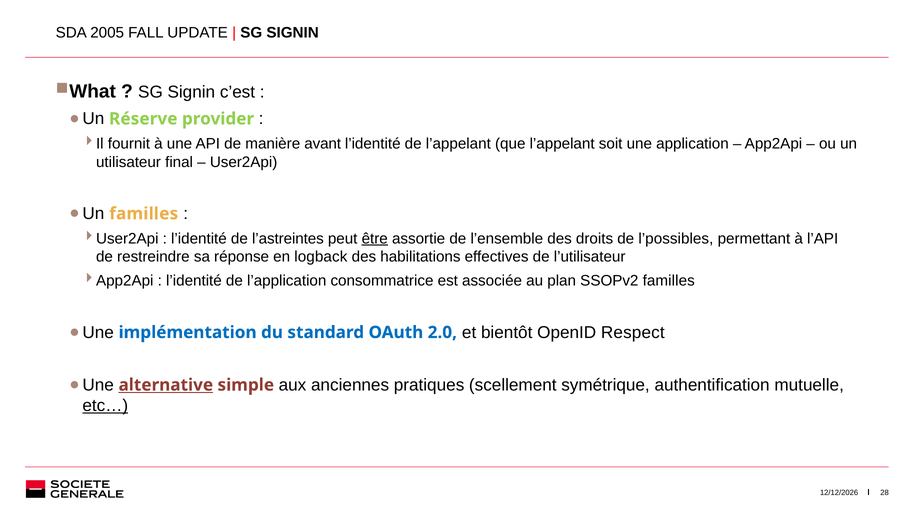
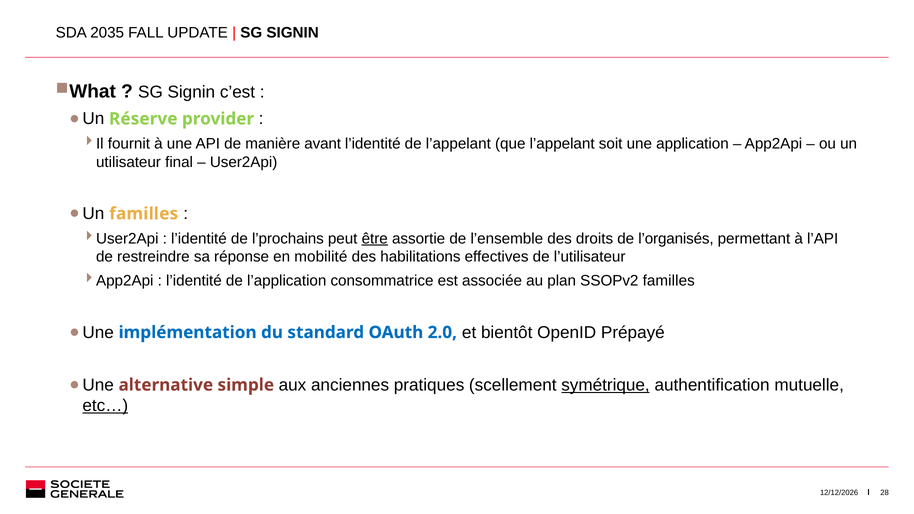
2005: 2005 -> 2035 (107, 33)
l’astreintes: l’astreintes -> l’prochains (288, 239)
l’possibles: l’possibles -> l’organisés (676, 239)
logback: logback -> mobilité (321, 257)
Respect: Respect -> Prépayé (633, 333)
alternative underline: present -> none (166, 385)
symétrique underline: none -> present (606, 385)
